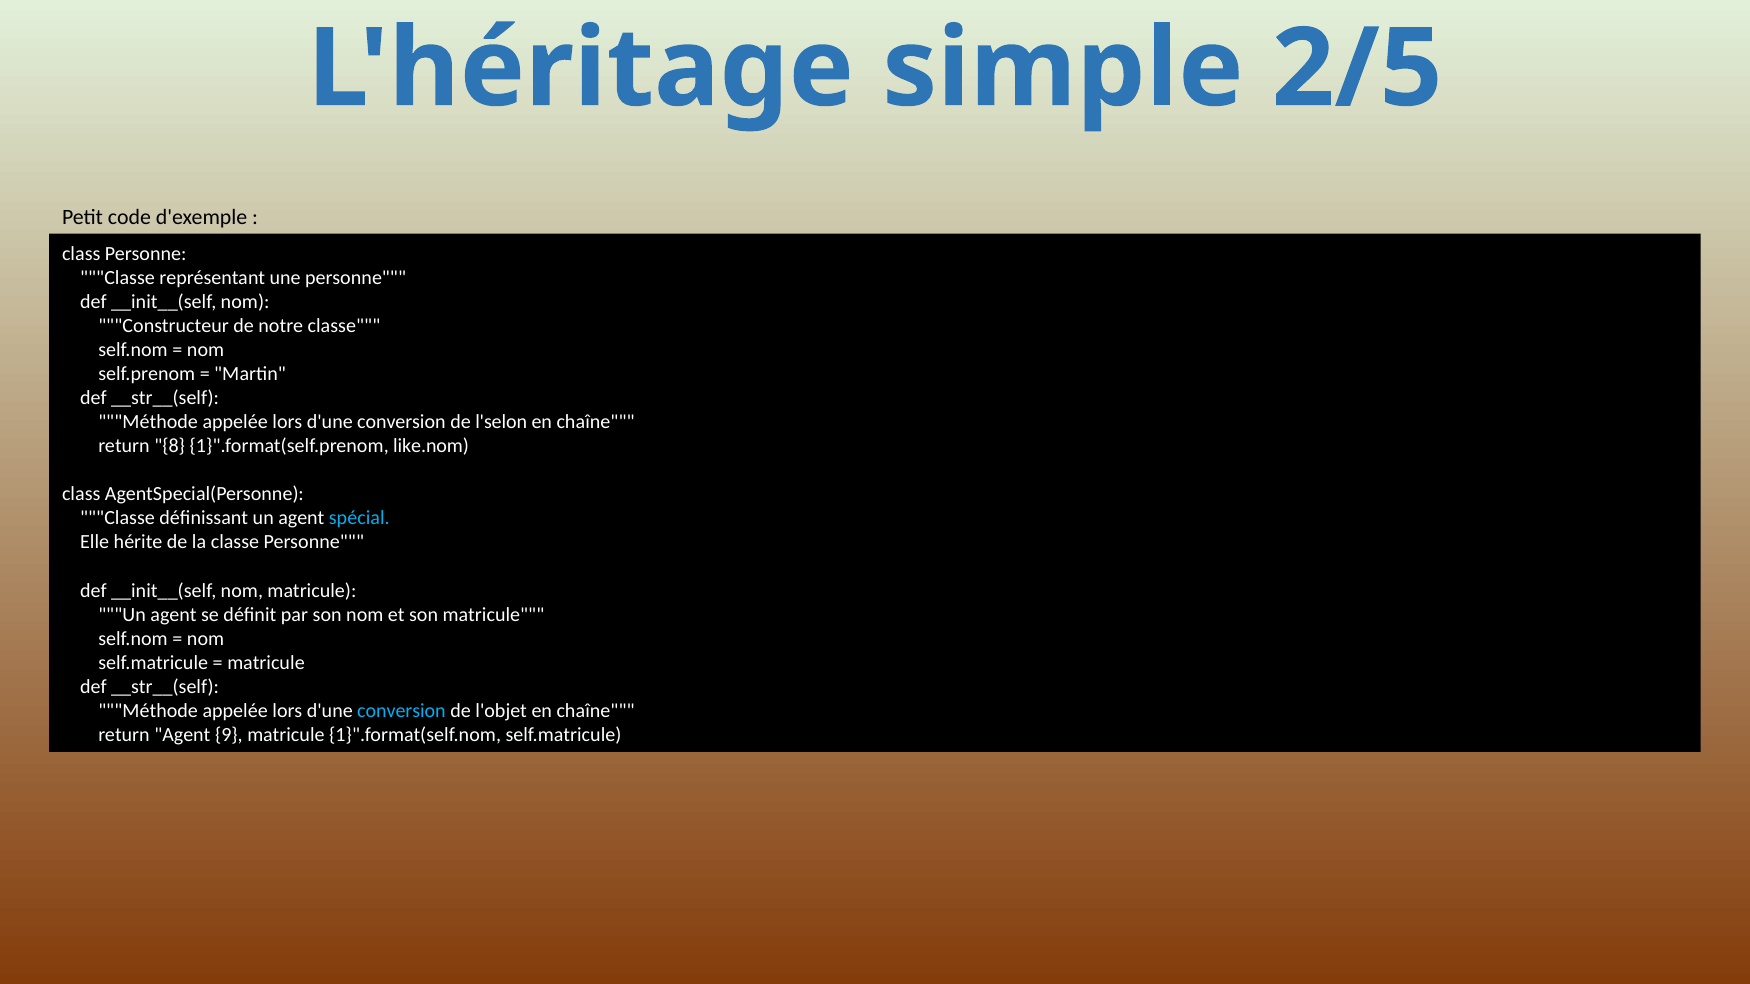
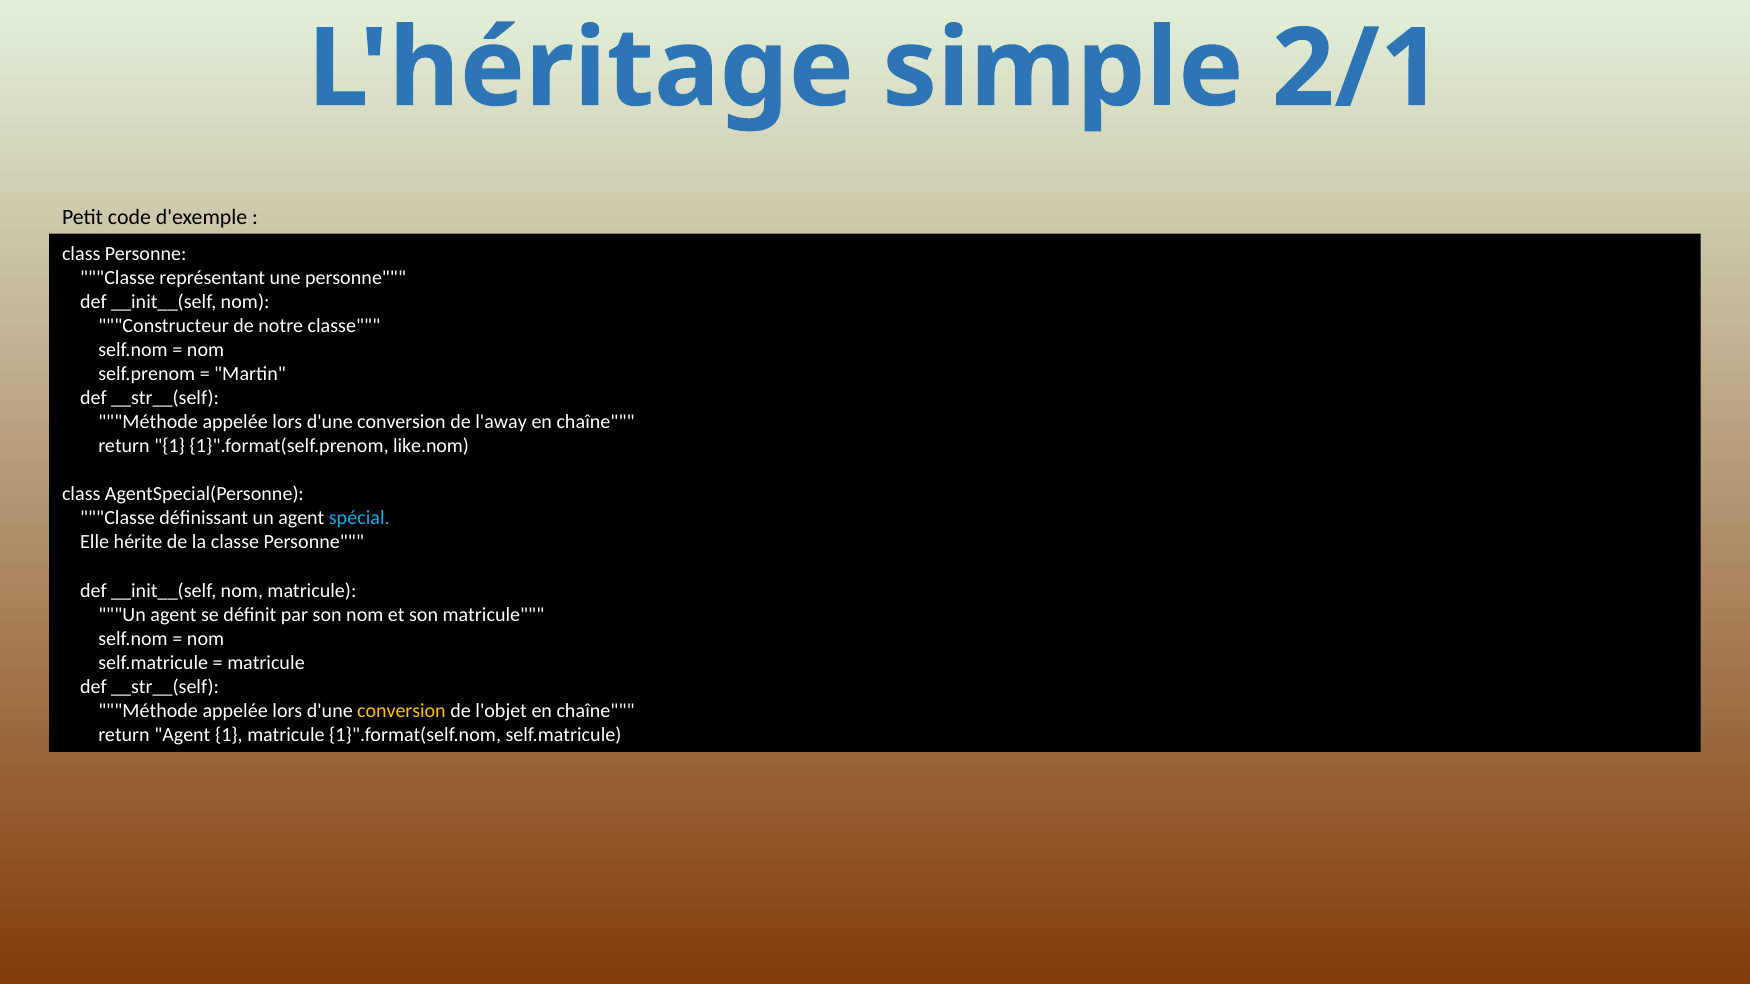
2/5: 2/5 -> 2/1 (1357, 69)
l'selon: l'selon -> l'away (501, 422)
return 8: 8 -> 1 (170, 446)
conversion colour: light blue -> yellow (401, 711)
Agent 9: 9 -> 1 (229, 735)
